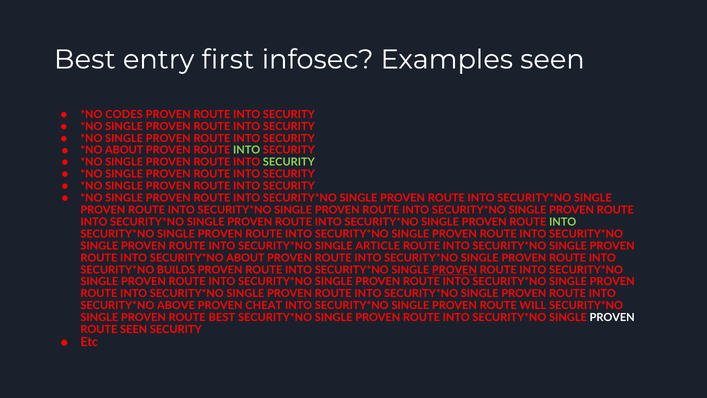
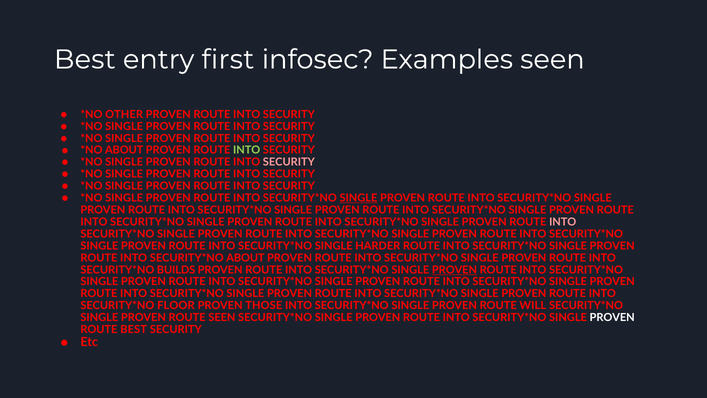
CODES: CODES -> OTHER (124, 114)
SECURITY colour: light green -> pink (289, 162)
SINGLE underline: none -> present (358, 198)
INTO colour: light green -> pink (563, 222)
ARTICLE: ARTICLE -> HARDER (378, 246)
ABOVE: ABOVE -> FLOOR (176, 305)
CHEAT: CHEAT -> THOSE (264, 305)
ROUTE BEST: BEST -> SEEN (222, 317)
ROUTE SEEN: SEEN -> BEST (134, 329)
